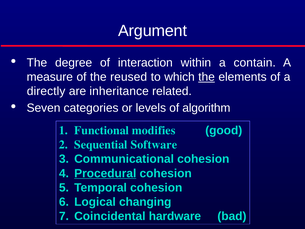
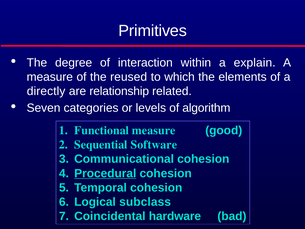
Argument: Argument -> Primitives (153, 31)
contain: contain -> explain (255, 63)
the underline: present -> none (207, 77)
inheritance: inheritance -> relationship (119, 91)
Functional modifies: modifies -> measure (154, 130)
changing: changing -> subclass (145, 202)
